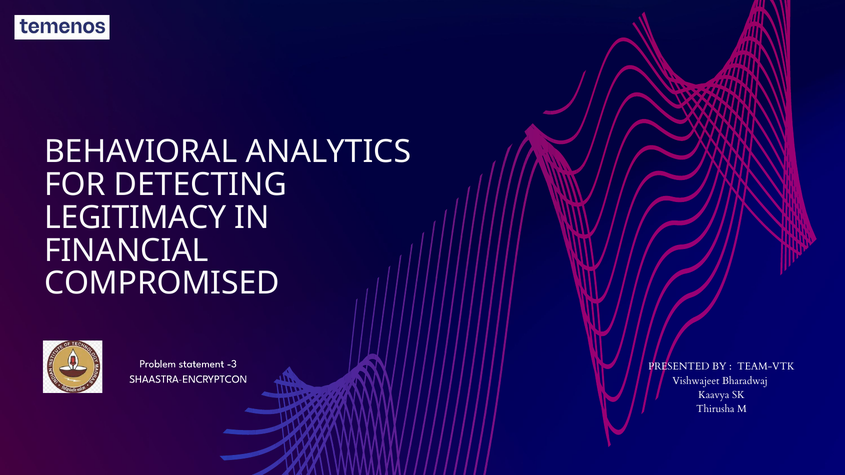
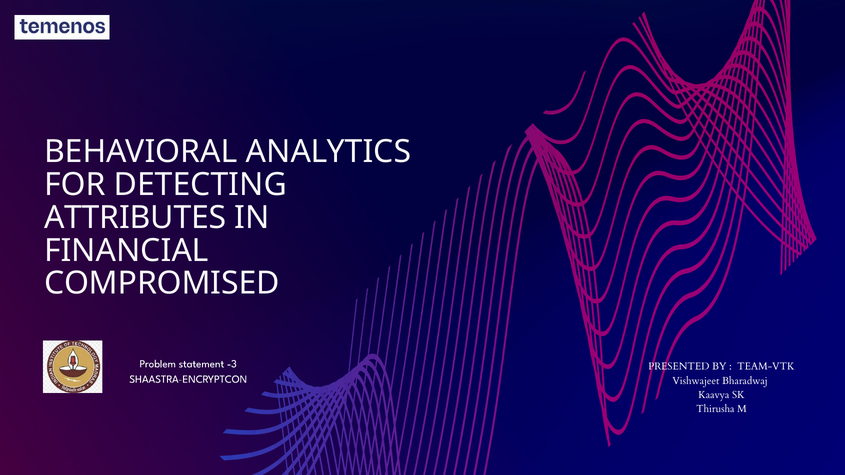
LEGITIMACY: LEGITIMACY -> ATTRIBUTES (135, 218)
